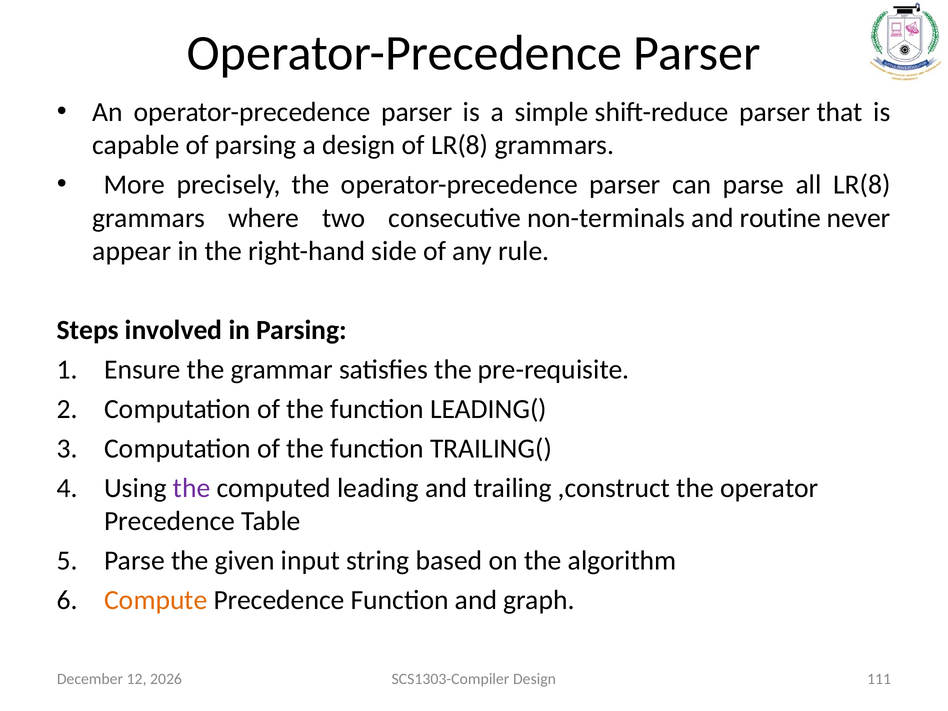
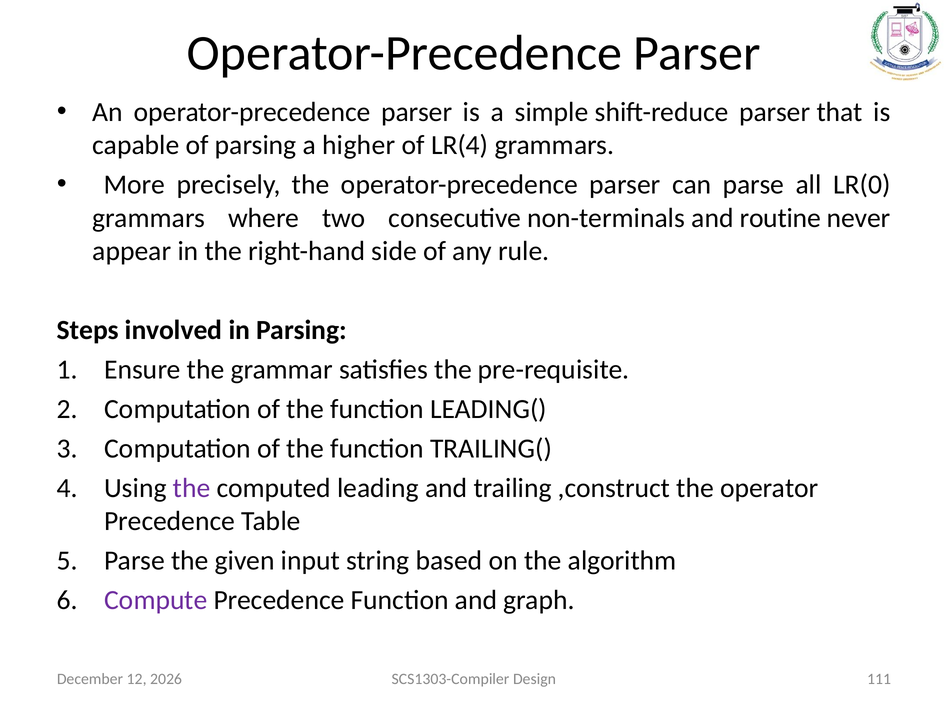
a design: design -> higher (359, 145)
of LR(8: LR(8 -> LR(4 (460, 145)
all LR(8: LR(8 -> LR(0 (862, 185)
Compute colour: orange -> purple (156, 600)
